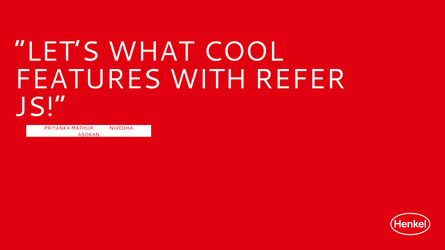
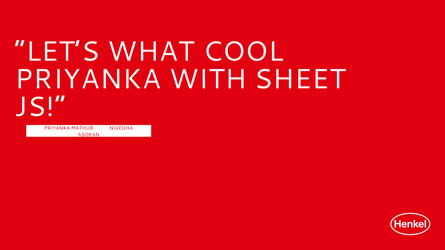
FEATURES: FEATURES -> PRIYANKA (88, 79)
REFER: REFER -> SHEET (300, 79)
